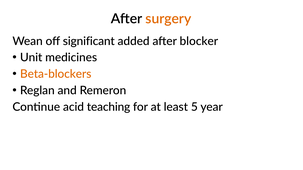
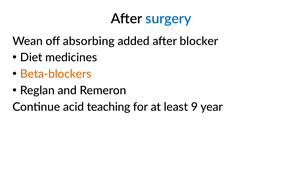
surgery colour: orange -> blue (168, 19)
significant: significant -> absorbing (89, 41)
Unit: Unit -> Diet (31, 58)
5: 5 -> 9 (194, 107)
